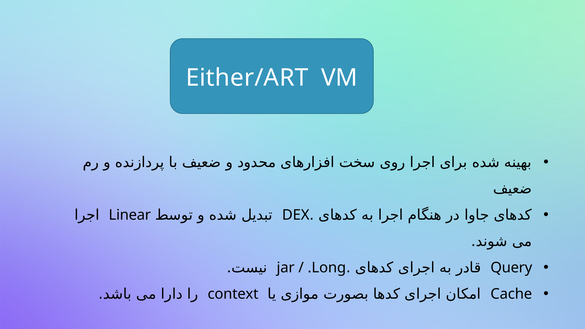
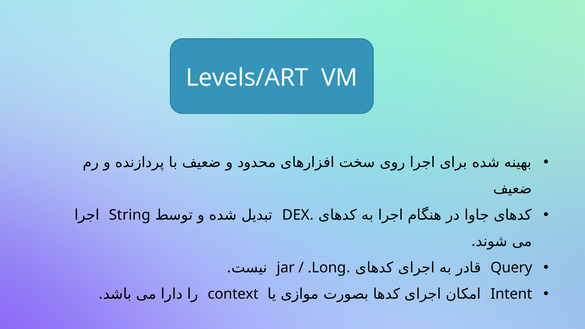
Either/ART: Either/ART -> Levels/ART (247, 78)
Linear: Linear -> String (130, 215)
Cache: Cache -> Intent (511, 294)
